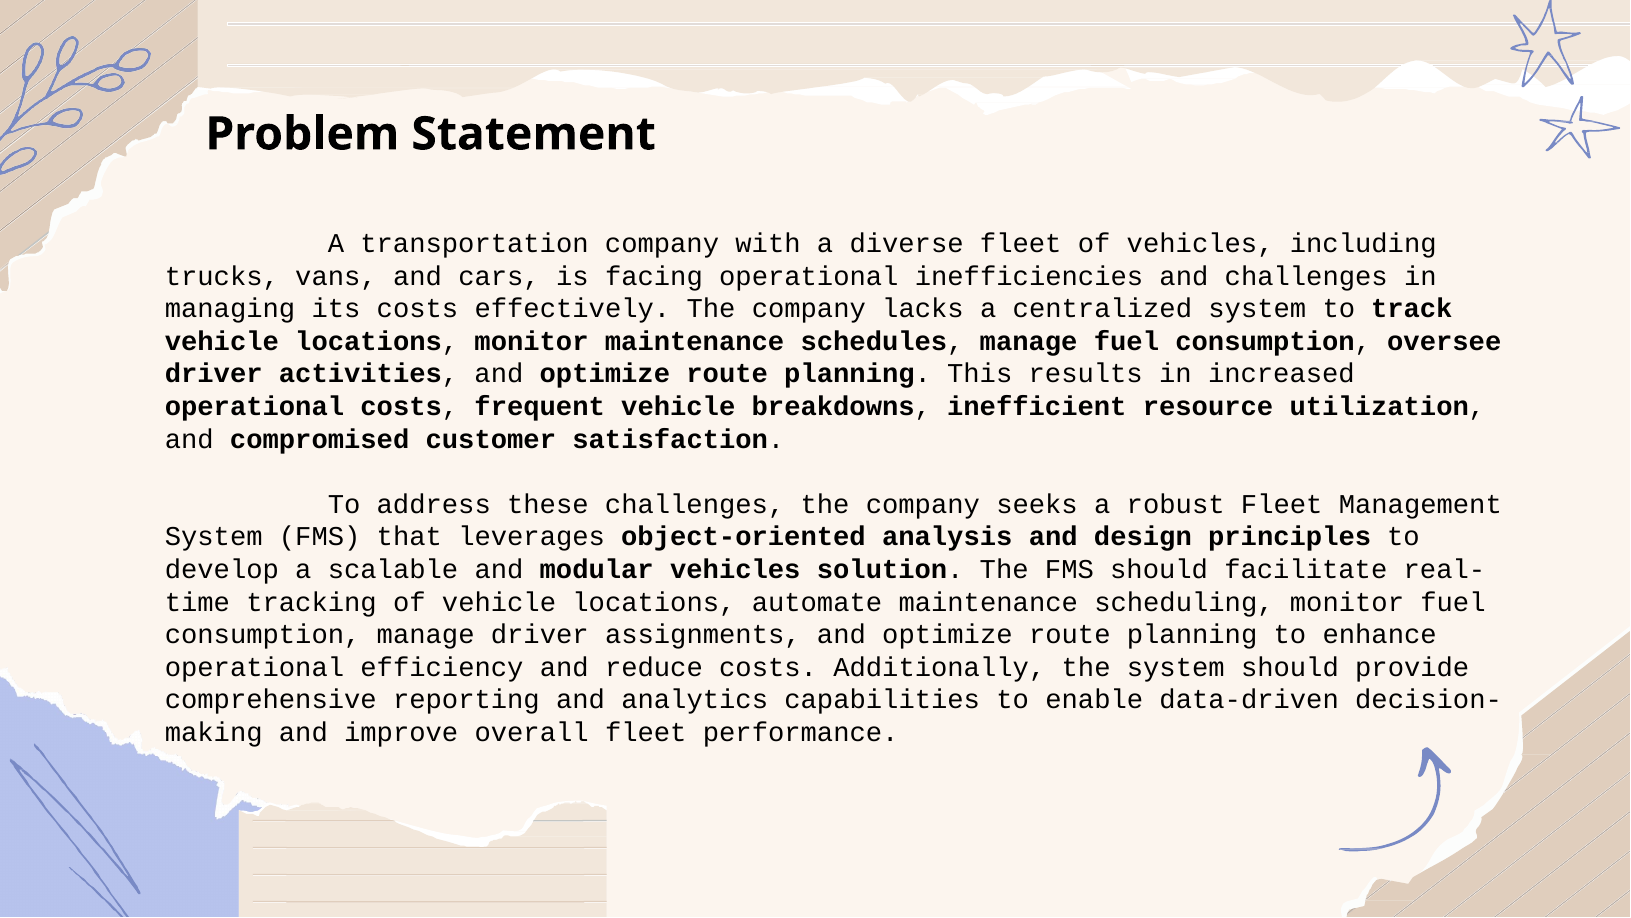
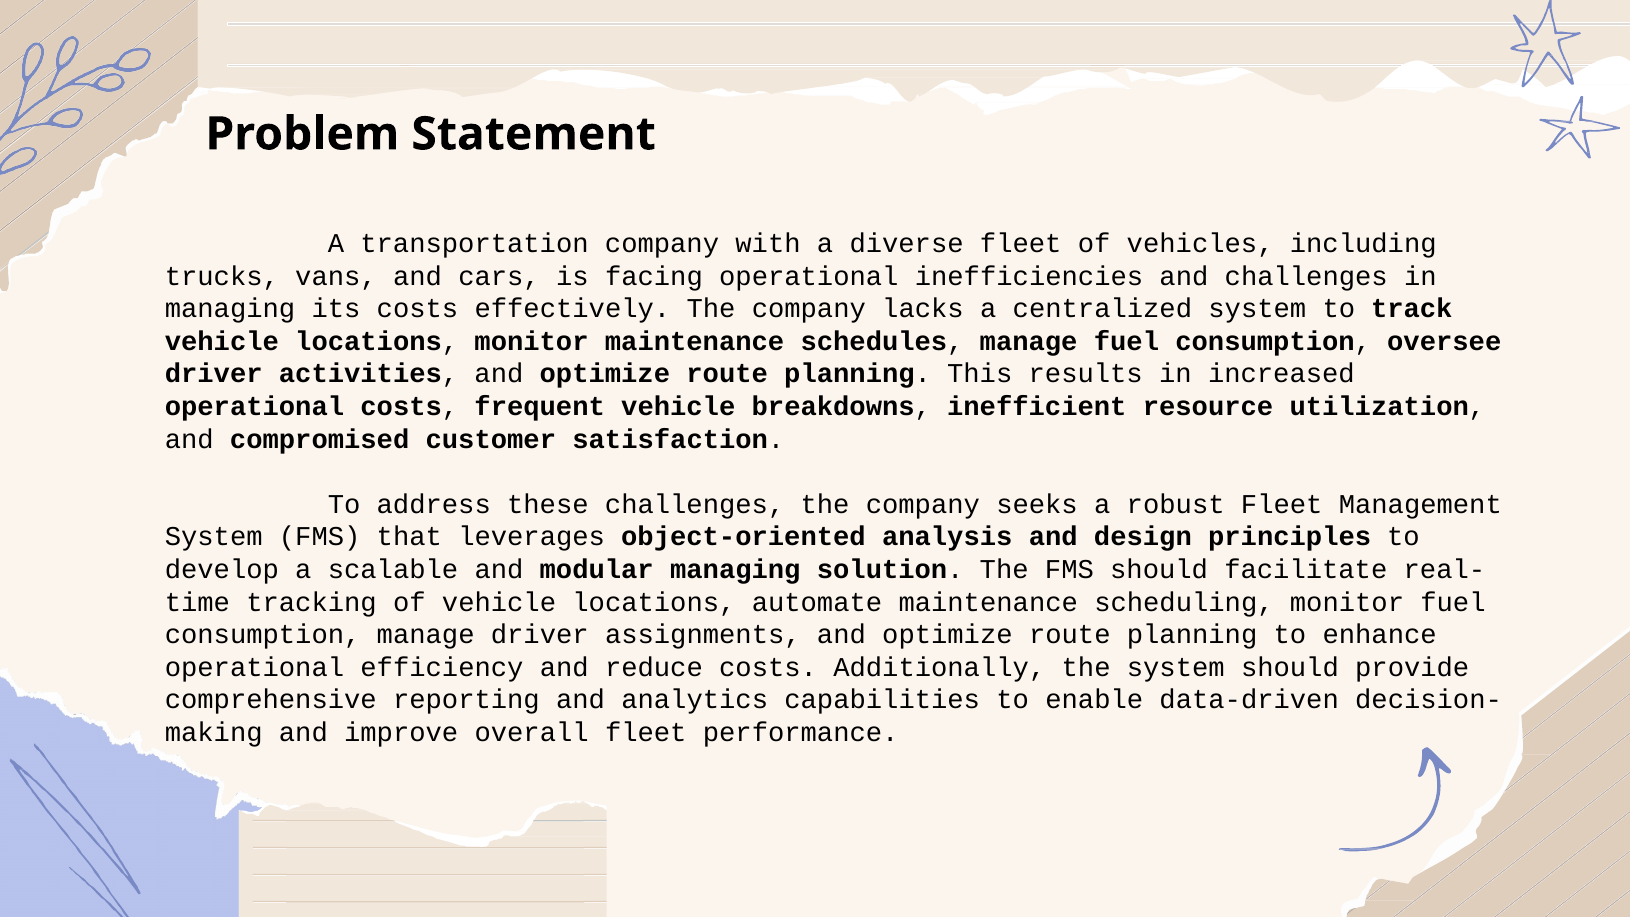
modular vehicles: vehicles -> managing (735, 569)
